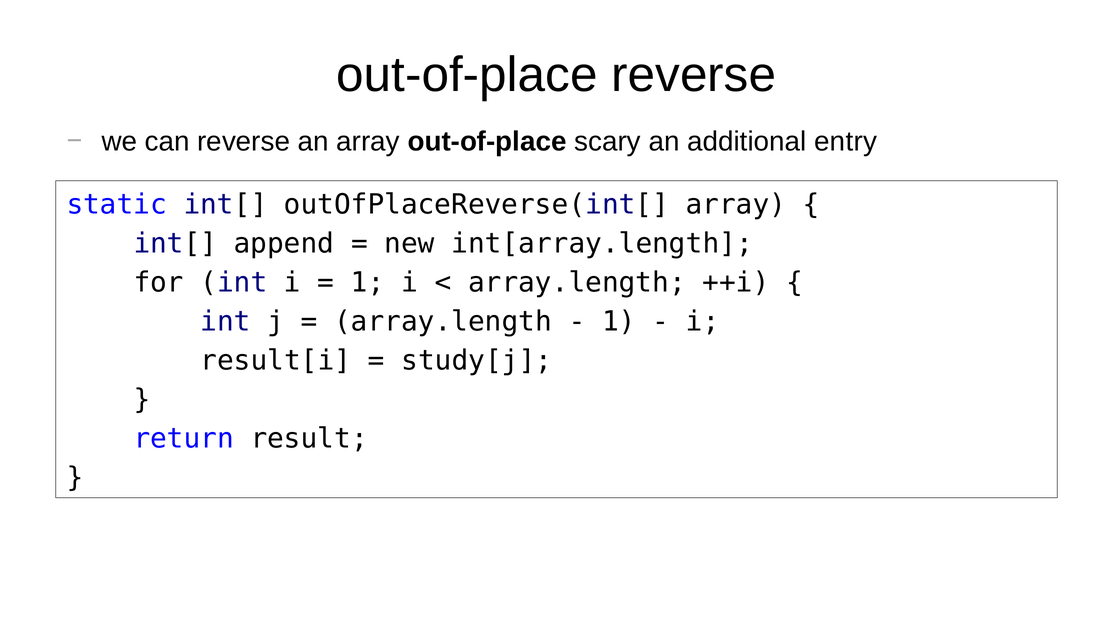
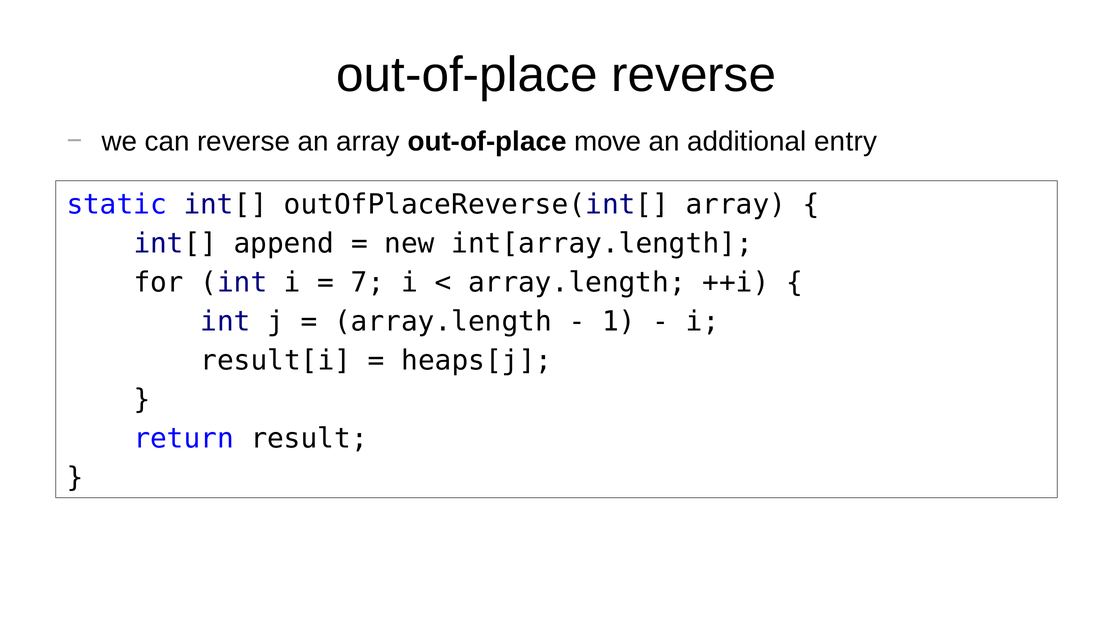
scary: scary -> move (608, 141)
1: 1 -> 7 (368, 283)
study[j: study[j -> heaps[j (477, 361)
